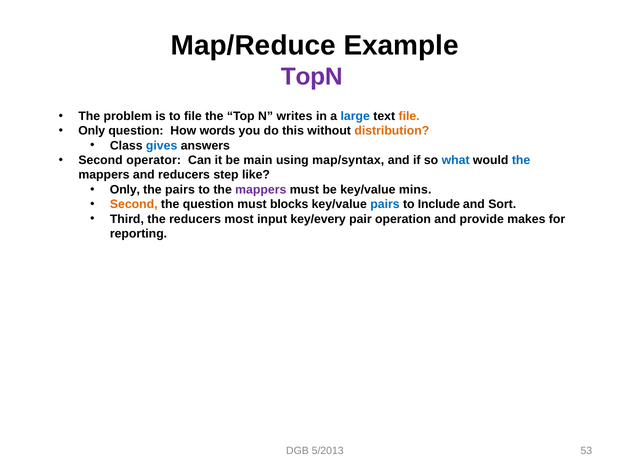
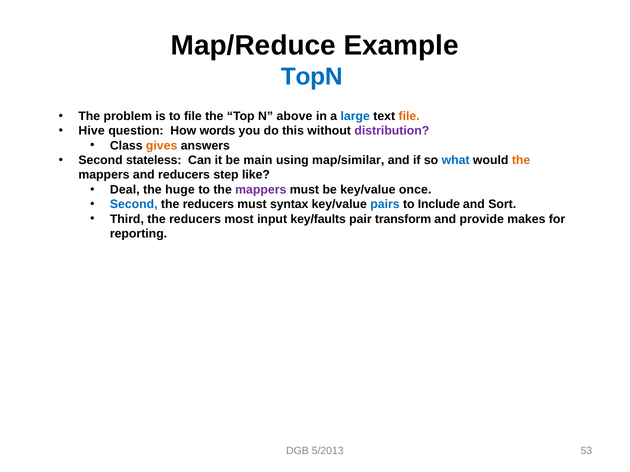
TopN colour: purple -> blue (312, 77)
writes: writes -> above (294, 116)
Only: Only -> Hive (92, 131)
distribution colour: orange -> purple (392, 131)
gives colour: blue -> orange (162, 146)
operator: operator -> stateless (154, 160)
map/syntax: map/syntax -> map/similar (348, 160)
the colour: blue -> orange (521, 160)
Only: Only -> Deal (125, 190)
the pairs: pairs -> huge (180, 190)
mins: mins -> once (415, 190)
Second colour: orange -> blue (134, 205)
question: question -> reducers (208, 205)
blocks: blocks -> syntax (289, 205)
key/every: key/every -> key/faults (318, 219)
operation: operation -> transform (403, 219)
